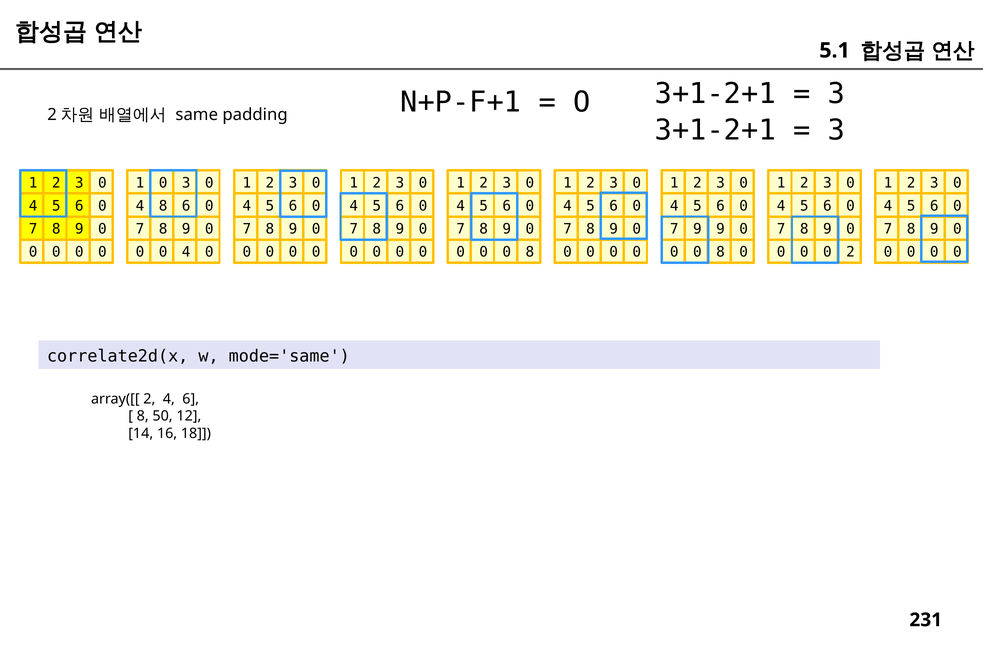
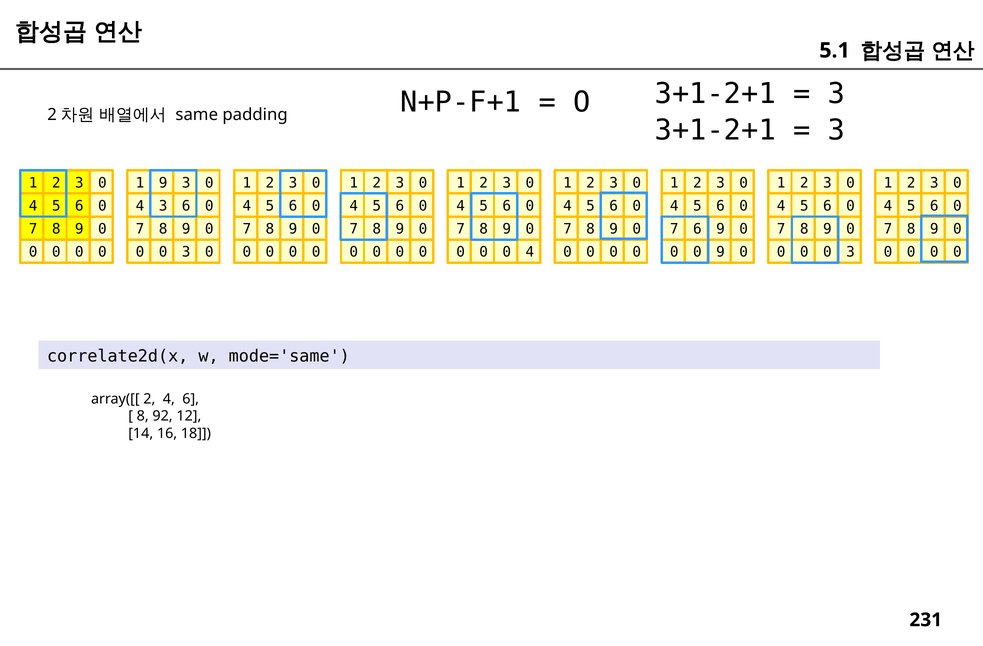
1 0: 0 -> 9 (163, 183)
4 8: 8 -> 3 (163, 206)
7 9: 9 -> 6 (697, 229)
4: 4 -> 3 (186, 252)
8: 8 -> 4 (530, 252)
8: 8 -> 9 (720, 252)
2: 2 -> 3 (850, 252)
50: 50 -> 92 (163, 416)
